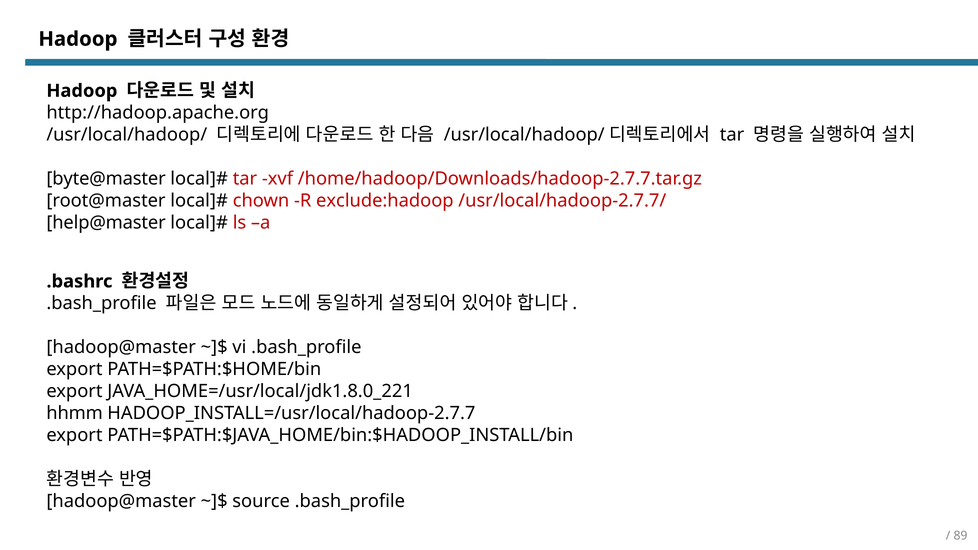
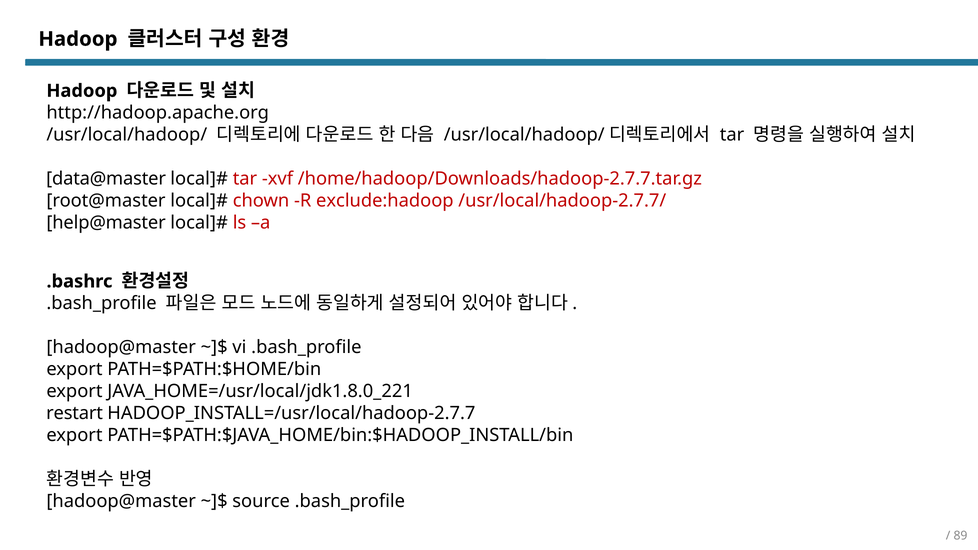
byte@master: byte@master -> data@master (106, 179)
hhmm: hhmm -> restart (75, 413)
